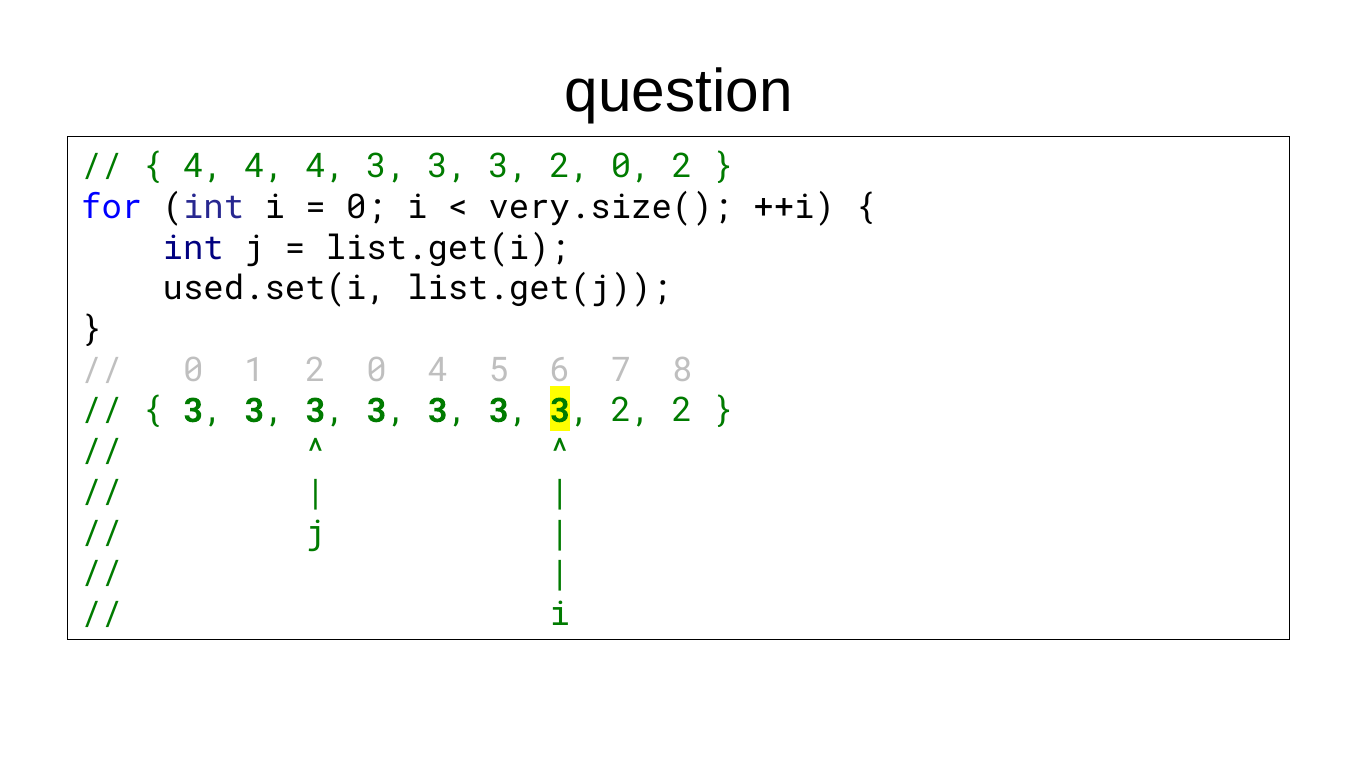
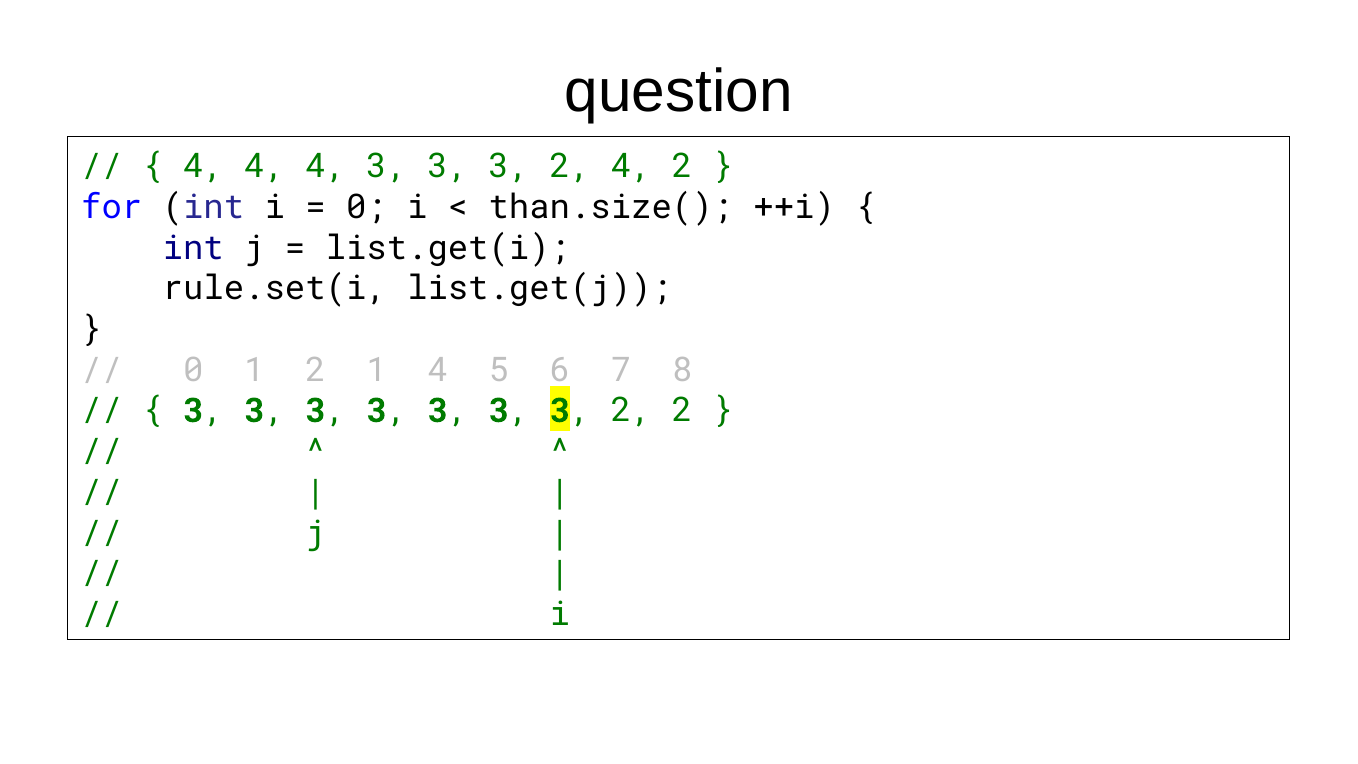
3 2 0: 0 -> 4 (631, 166)
very.size(: very.size( -> than.size( (611, 207)
used.set(i: used.set(i -> rule.set(i (275, 289)
1 2 0: 0 -> 1 (377, 370)
